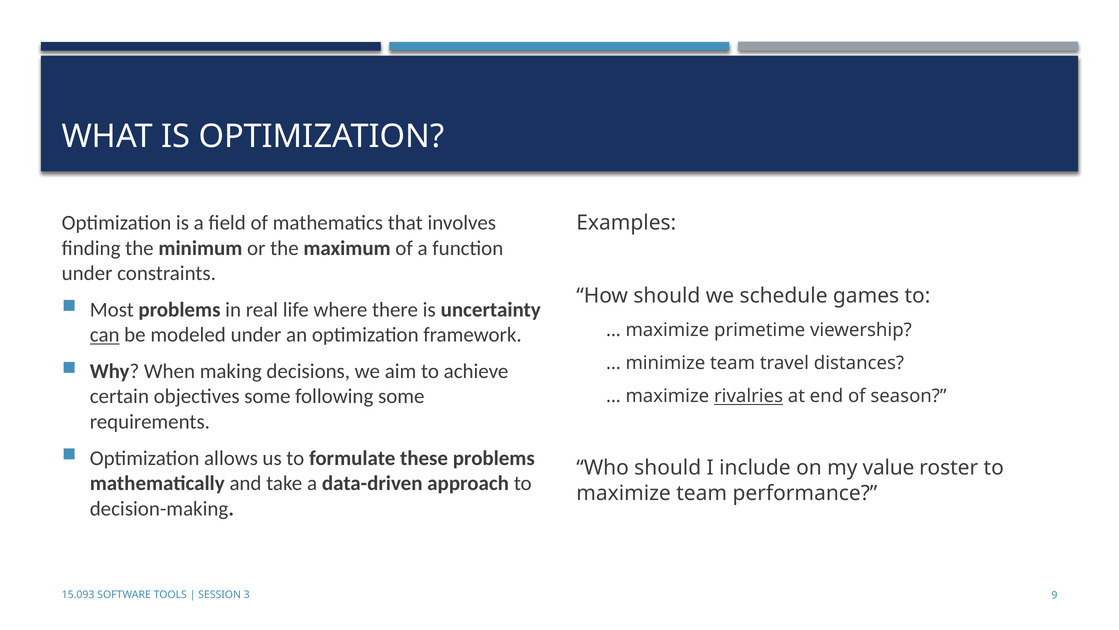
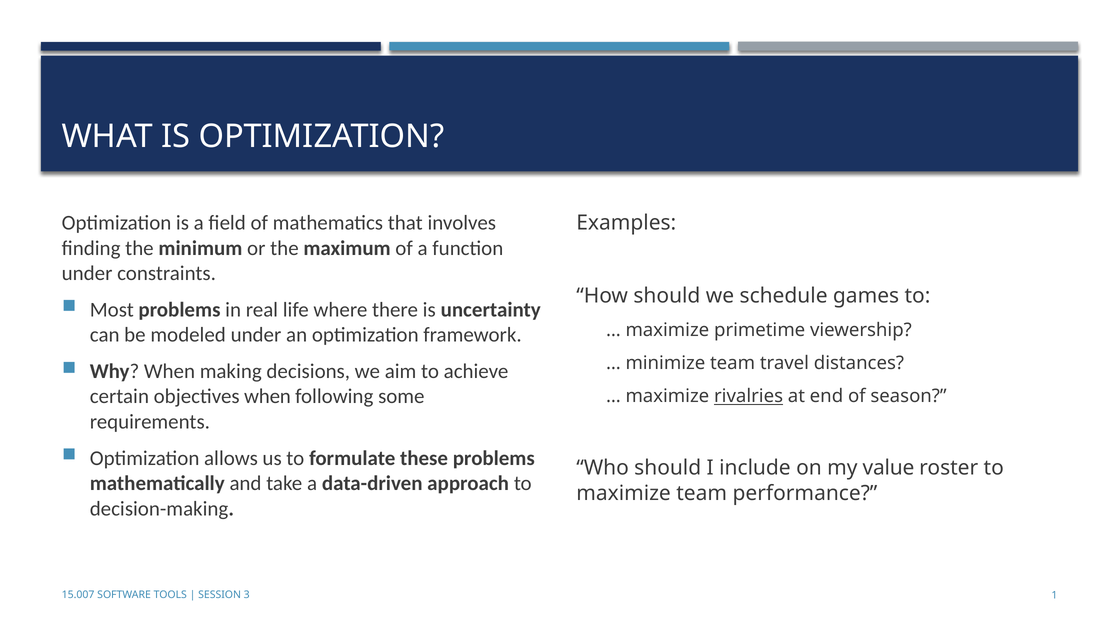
can underline: present -> none (105, 335)
objectives some: some -> when (267, 396)
15.093: 15.093 -> 15.007 (78, 594)
9: 9 -> 1 (1054, 595)
